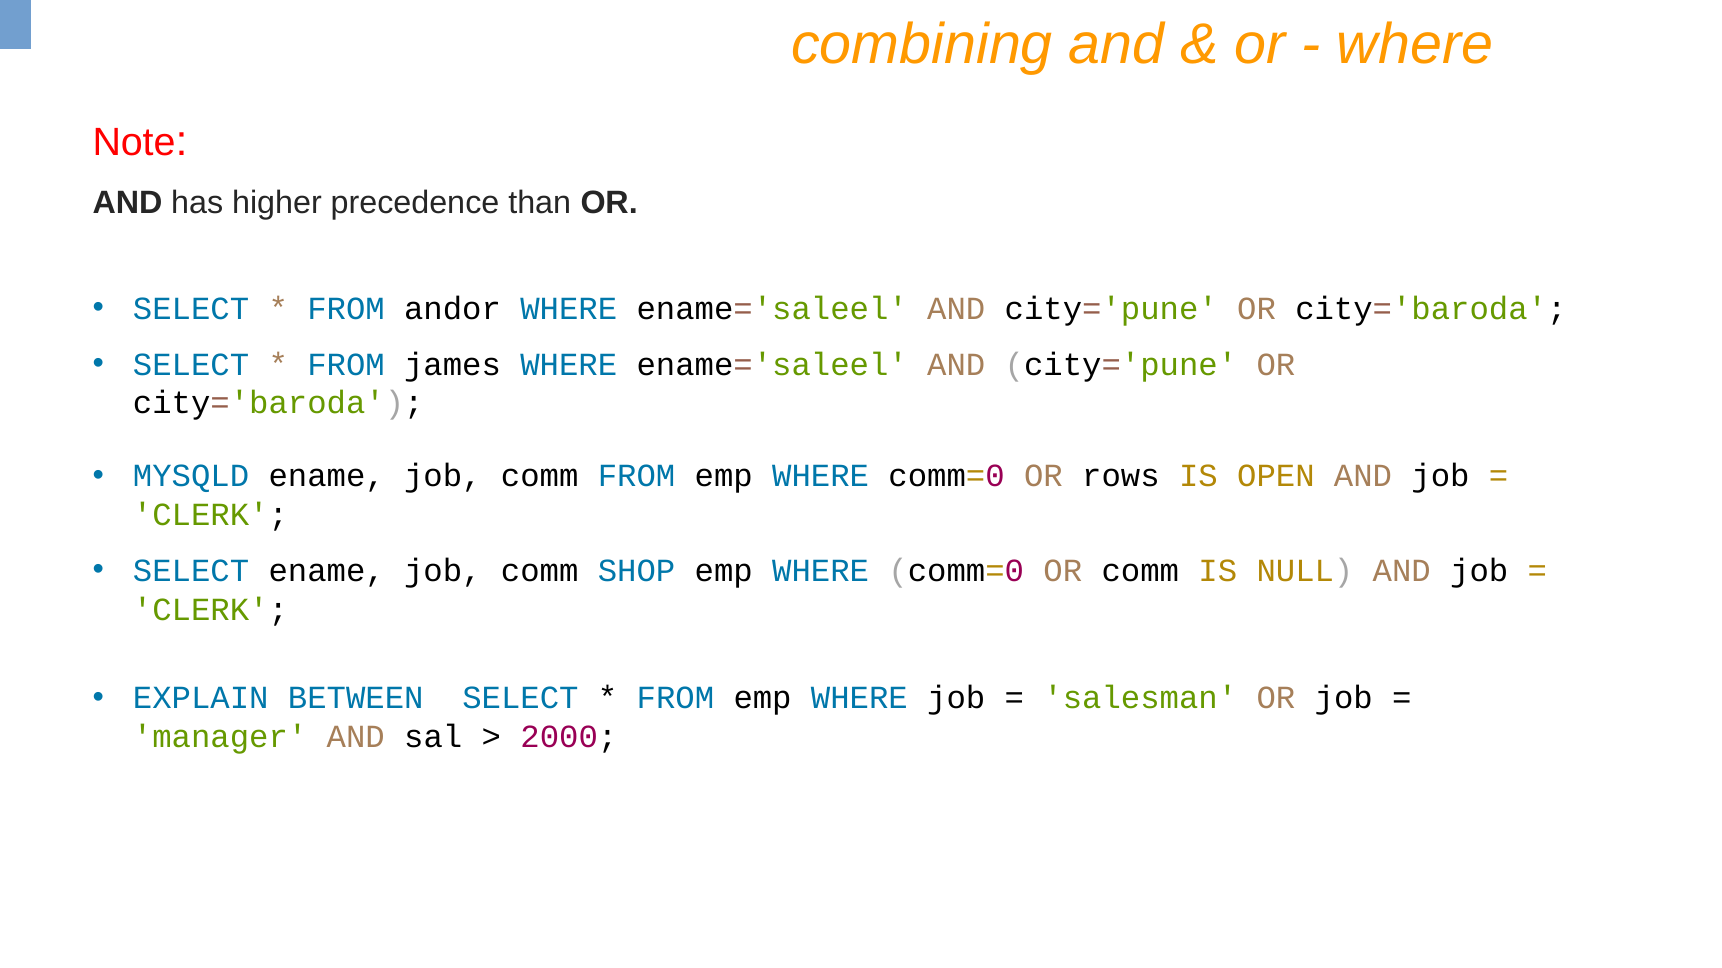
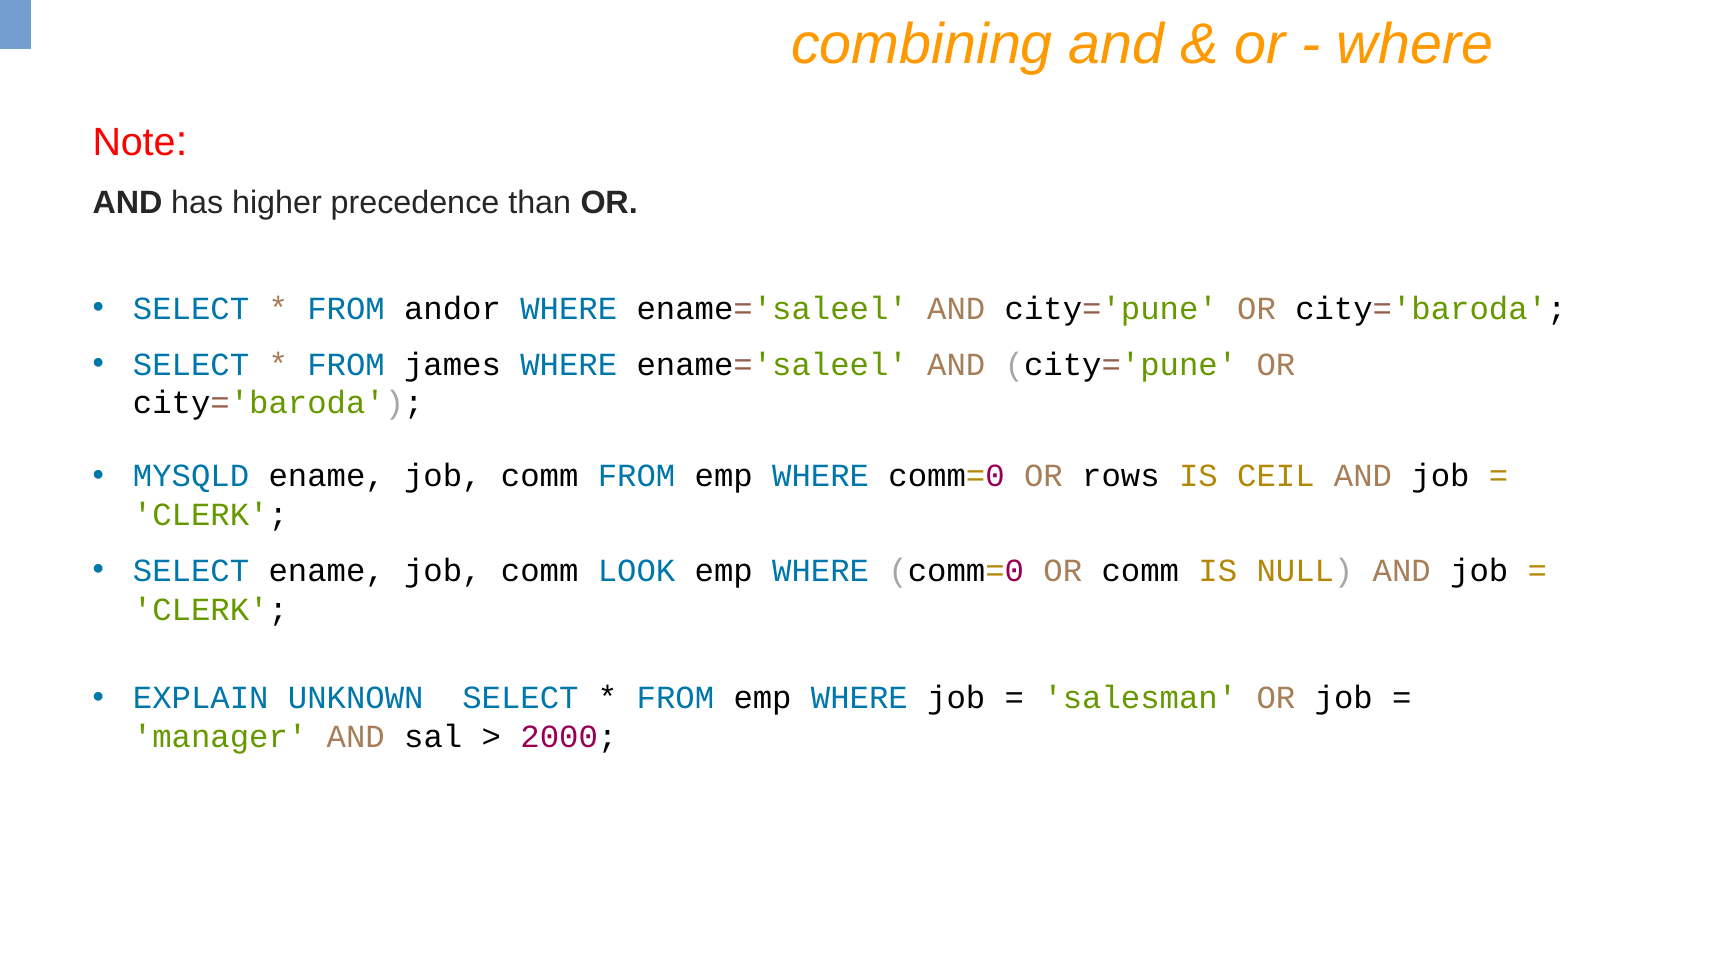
OPEN: OPEN -> CEIL (1276, 477)
SHOP: SHOP -> LOOK (637, 571)
BETWEEN: BETWEEN -> UNKNOWN (356, 699)
